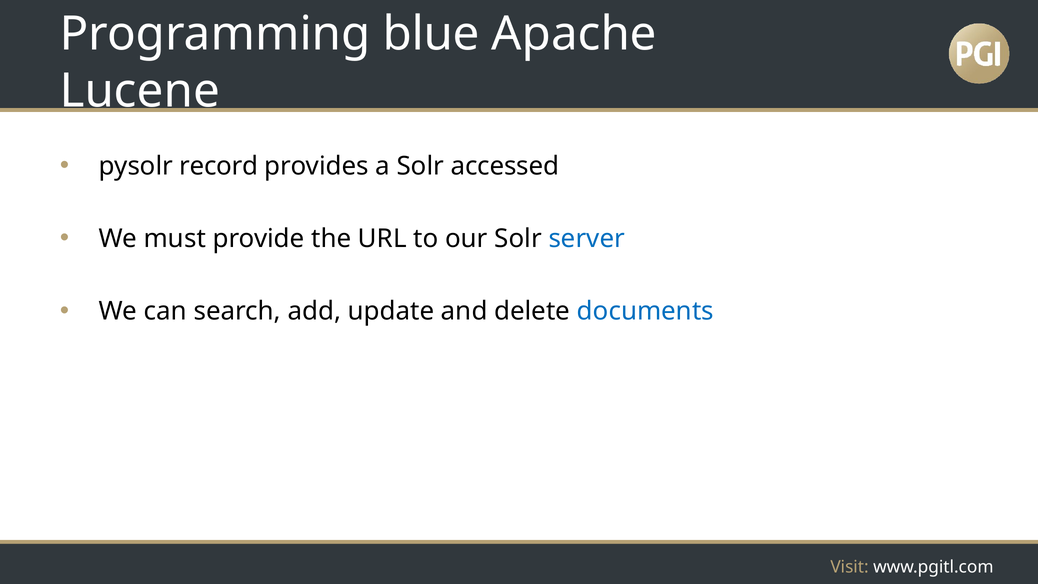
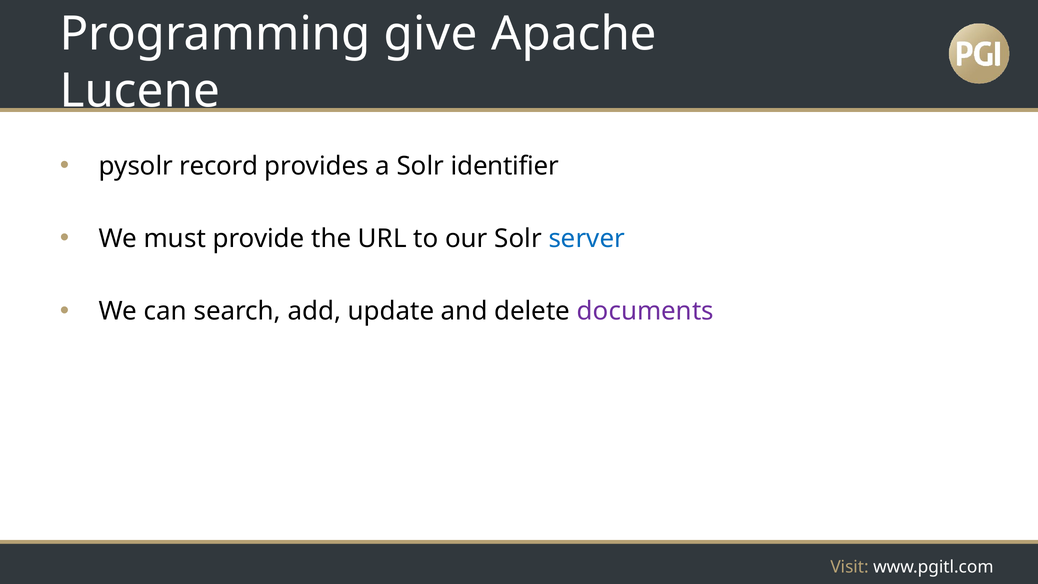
blue: blue -> give (431, 34)
accessed: accessed -> identifier (505, 166)
documents colour: blue -> purple (645, 311)
